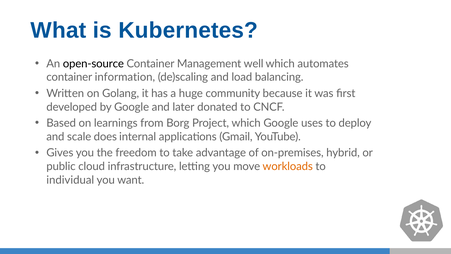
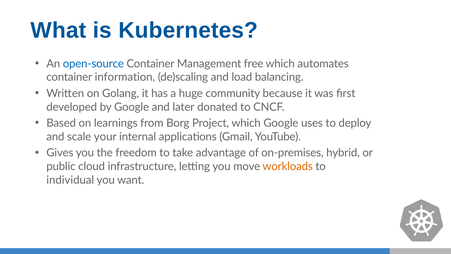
open-source colour: black -> blue (93, 64)
well: well -> free (254, 64)
does: does -> your (105, 137)
